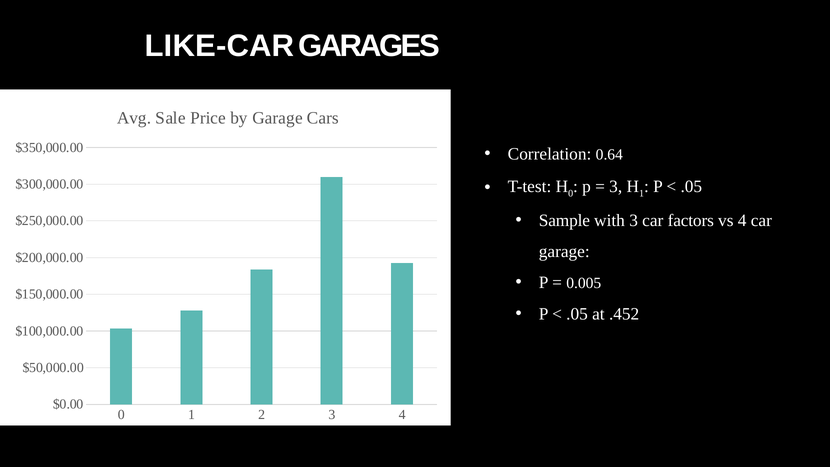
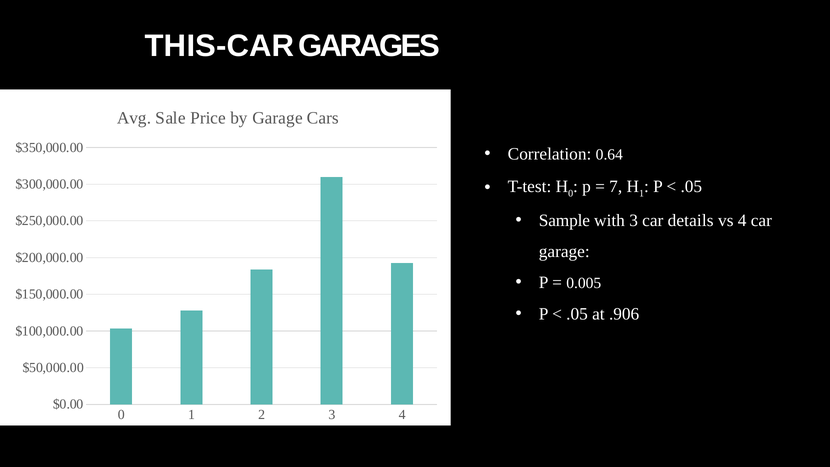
LIKE-CAR: LIKE-CAR -> THIS-CAR (220, 46)
3: 3 -> 7 (616, 186)
factors: factors -> details (691, 220)
.452: .452 -> .906 (624, 314)
